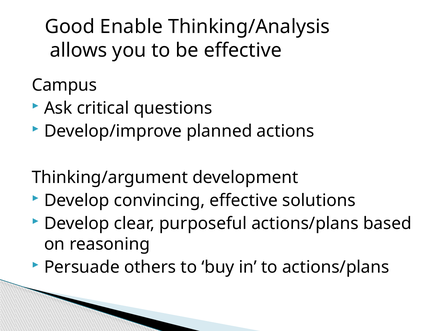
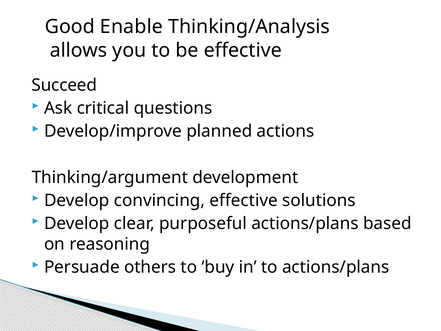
Campus: Campus -> Succeed (64, 85)
